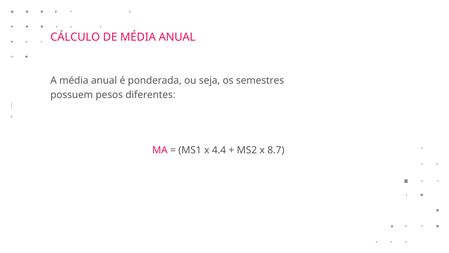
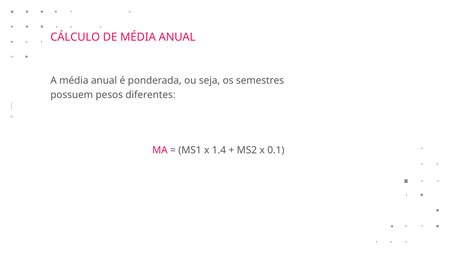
4.4: 4.4 -> 1.4 (219, 150)
8.7: 8.7 -> 0.1 (276, 150)
